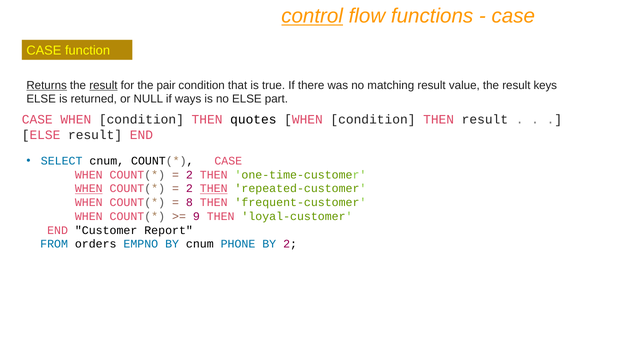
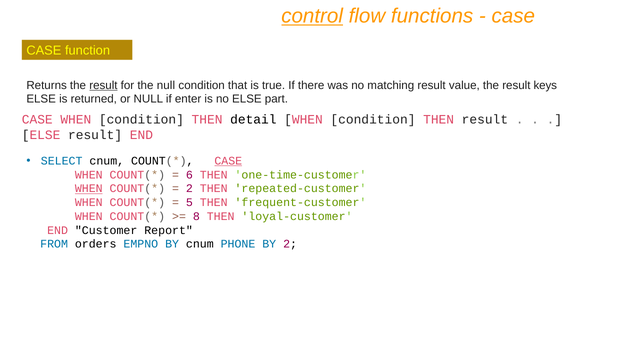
Returns underline: present -> none (47, 85)
the pair: pair -> null (166, 85)
ways: ways -> enter (188, 99)
quotes: quotes -> detail (253, 120)
CASE underline: none -> present (228, 161)
2: 2 -> 6 (189, 175)
THEN underline: present -> none (214, 189)
8: 8 -> 5 (189, 203)
9: 9 -> 8 (196, 216)
